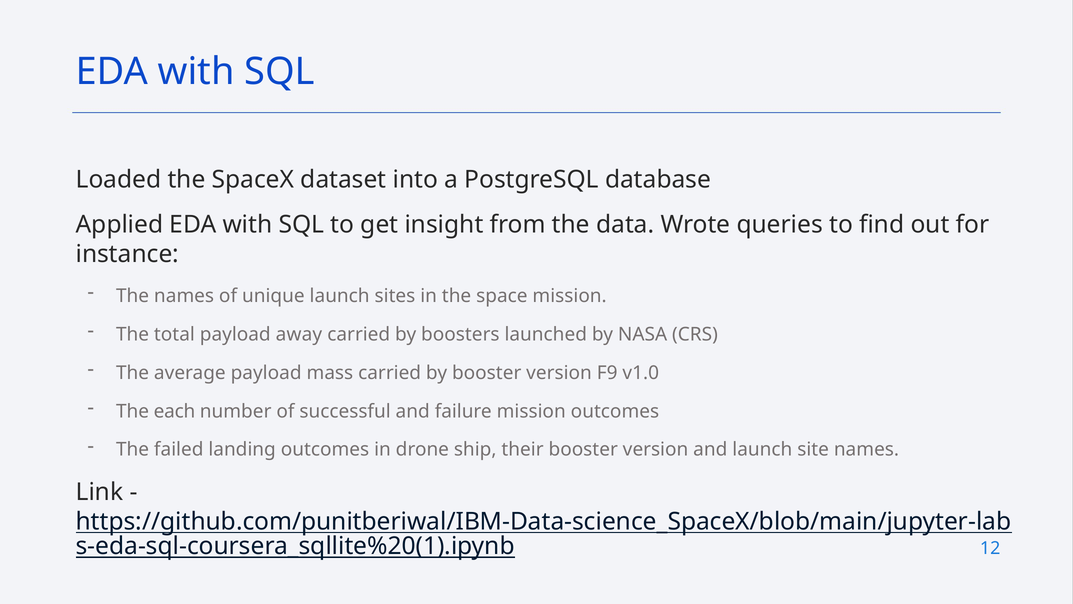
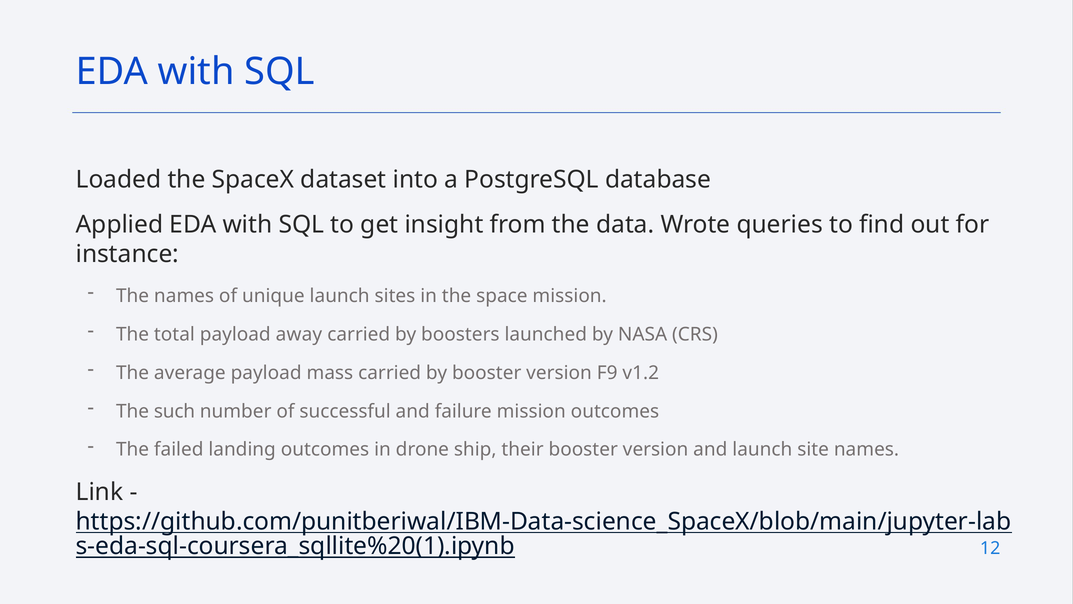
v1.0: v1.0 -> v1.2 (641, 372)
each: each -> such (175, 411)
